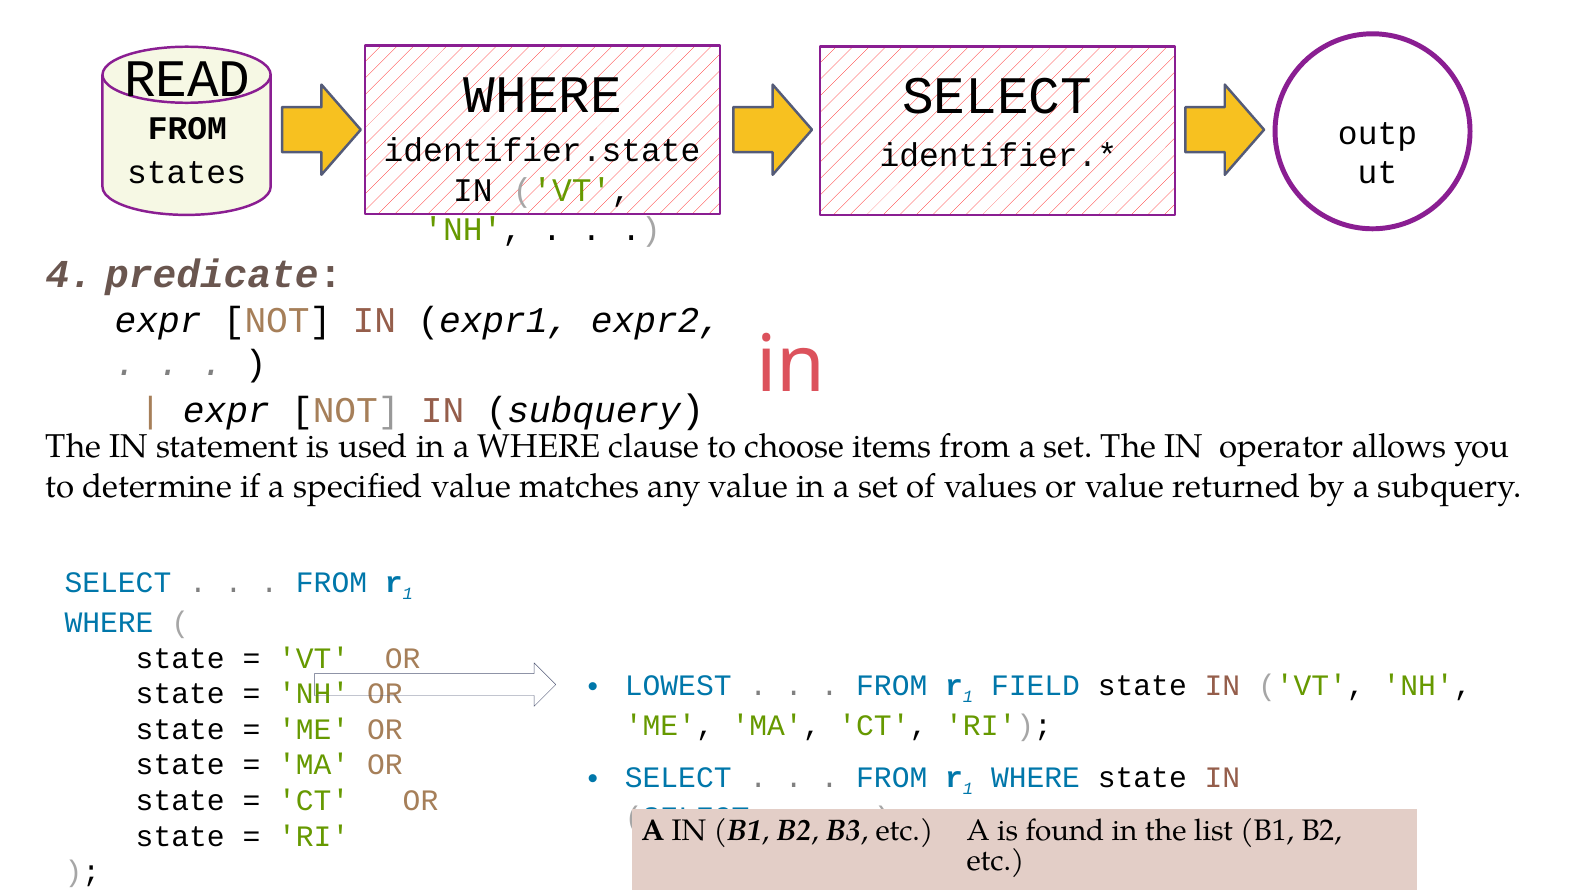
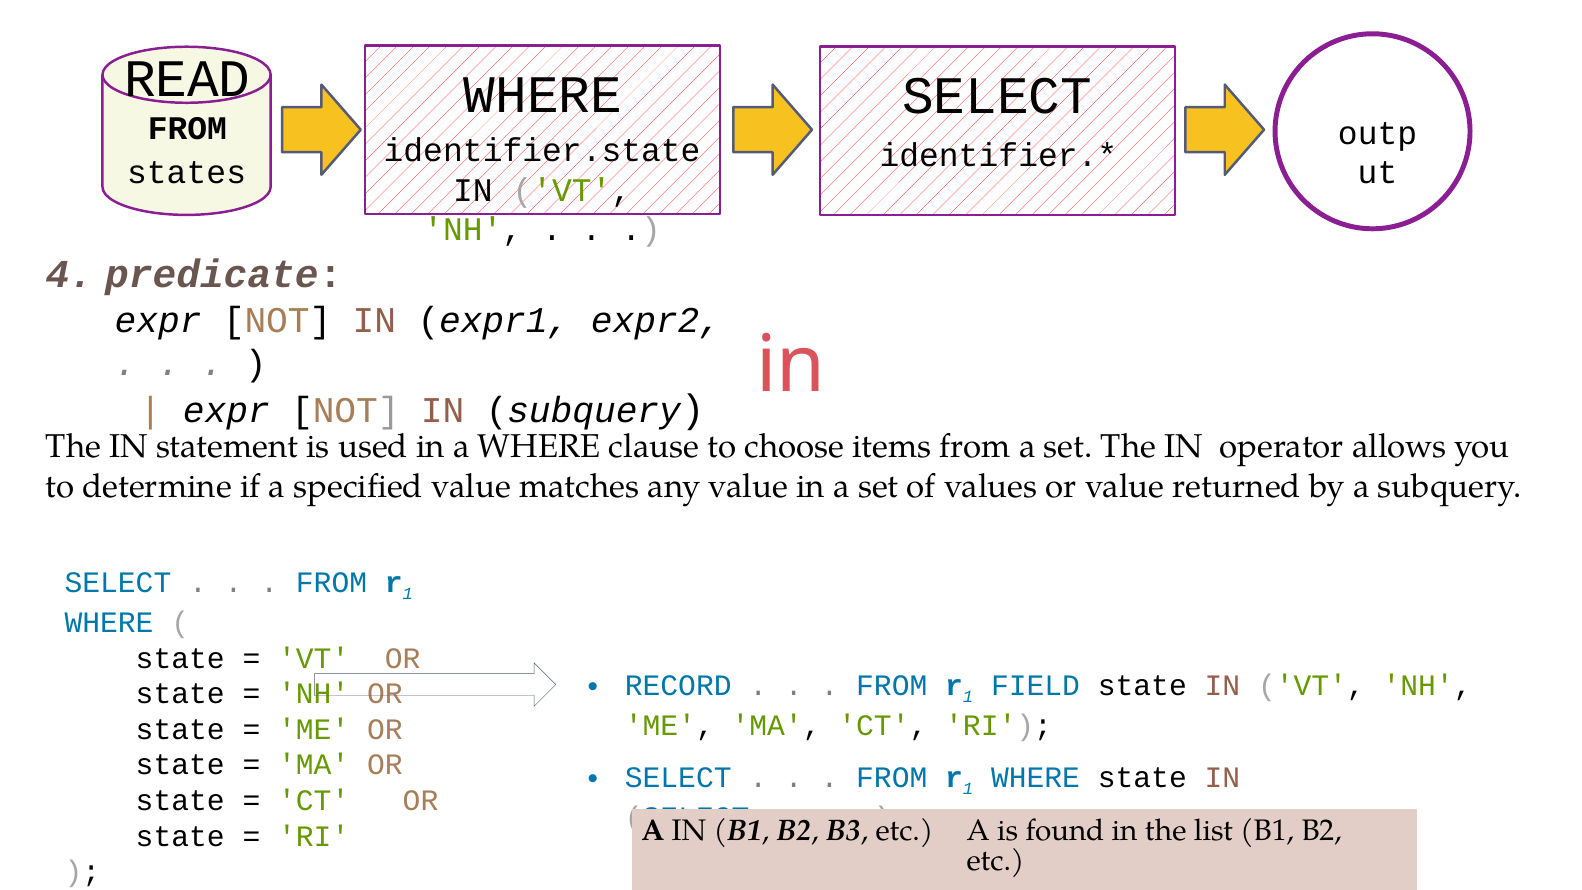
LOWEST: LOWEST -> RECORD (678, 686)
